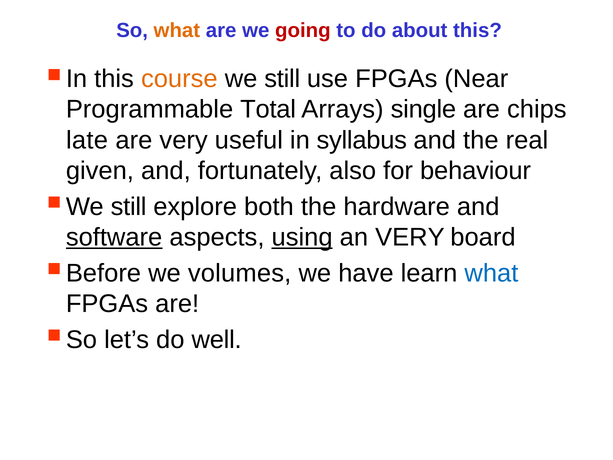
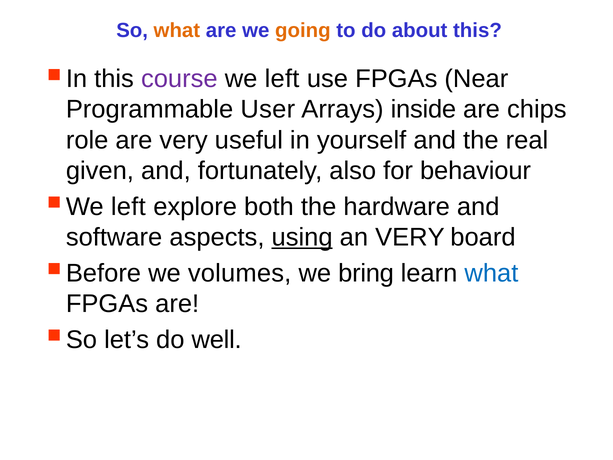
going colour: red -> orange (303, 30)
course colour: orange -> purple (179, 79)
we still: still -> left (282, 79)
Total: Total -> User (268, 109)
single: single -> inside (423, 109)
late: late -> role (87, 140)
syllabus: syllabus -> yourself (362, 140)
still: still -> left (128, 207)
software underline: present -> none (114, 237)
have: have -> bring (366, 273)
